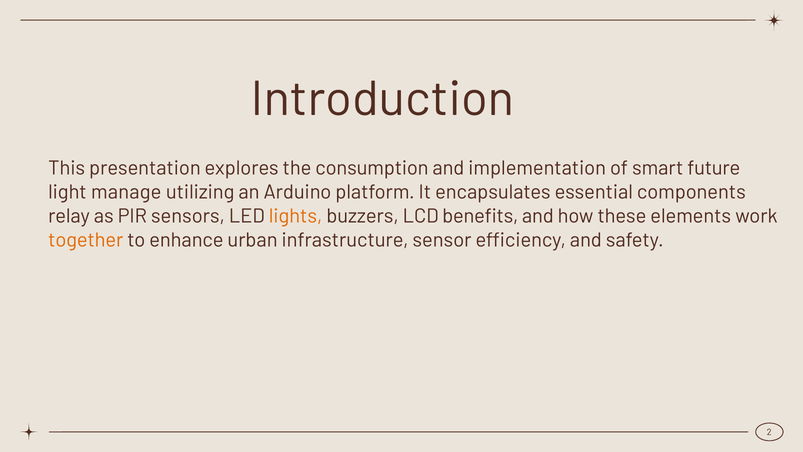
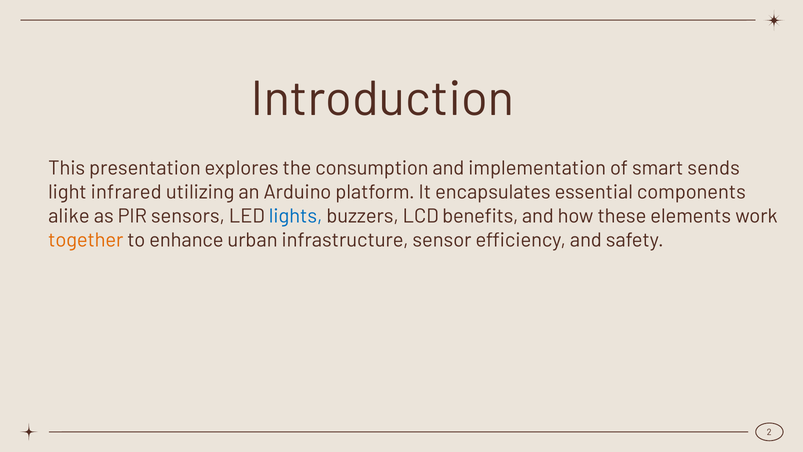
future: future -> sends (714, 168)
manage: manage -> infrared (126, 192)
relay: relay -> alike (69, 216)
lights colour: orange -> blue (296, 216)
